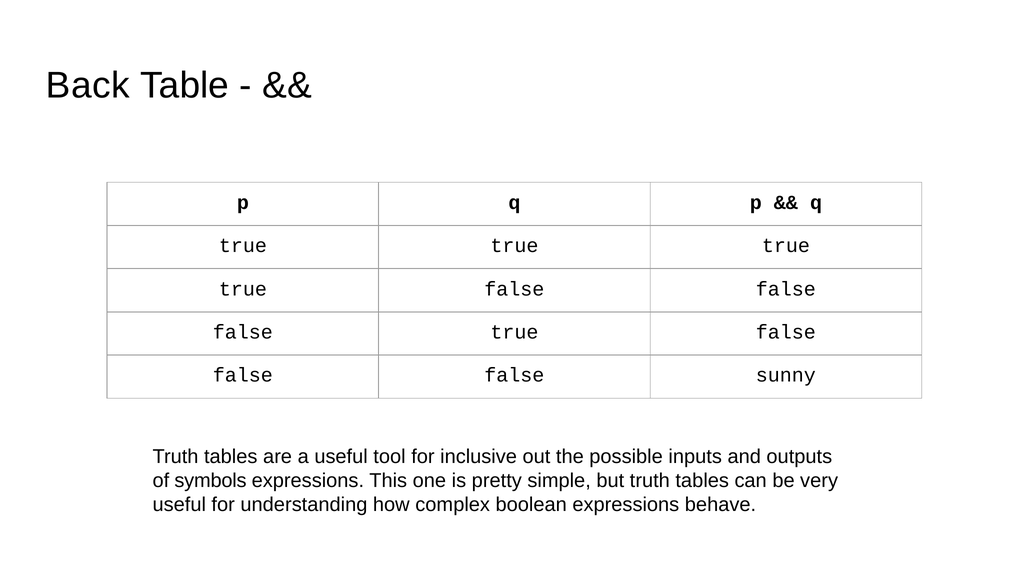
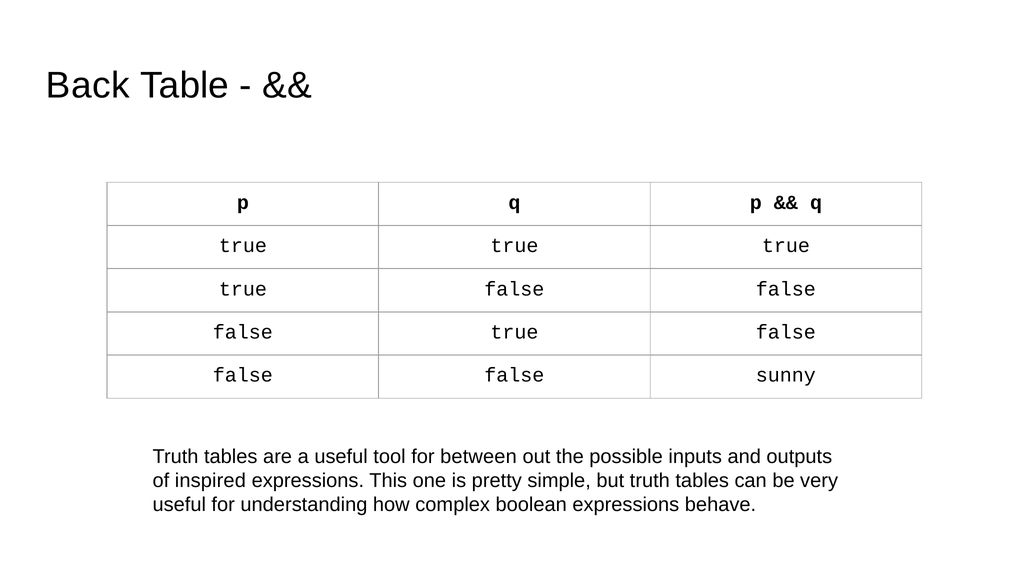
inclusive: inclusive -> between (478, 457)
symbols: symbols -> inspired (210, 481)
